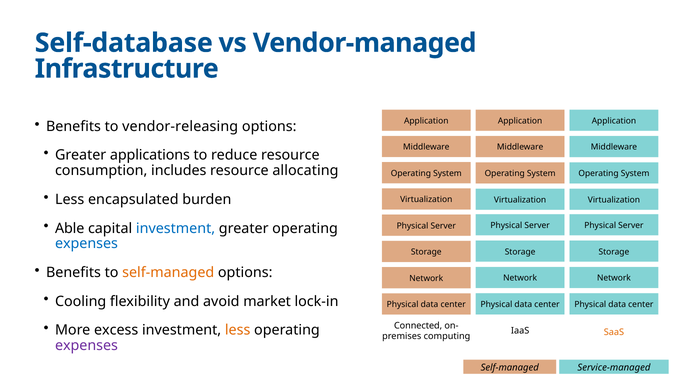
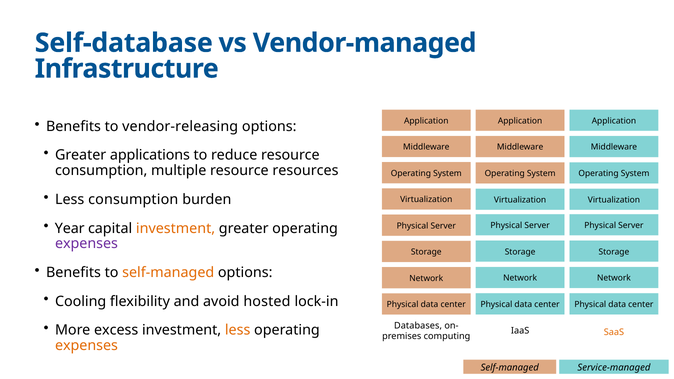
includes: includes -> multiple (179, 171)
allocating: allocating -> resources (305, 171)
Less encapsulated: encapsulated -> consumption (133, 200)
Able: Able -> Year (70, 228)
investment colour: blue -> orange (176, 228)
expenses colour: blue -> purple (86, 244)
market: market -> hosted (267, 301)
Connected: Connected -> Databases (418, 326)
expenses colour: purple -> orange (86, 346)
